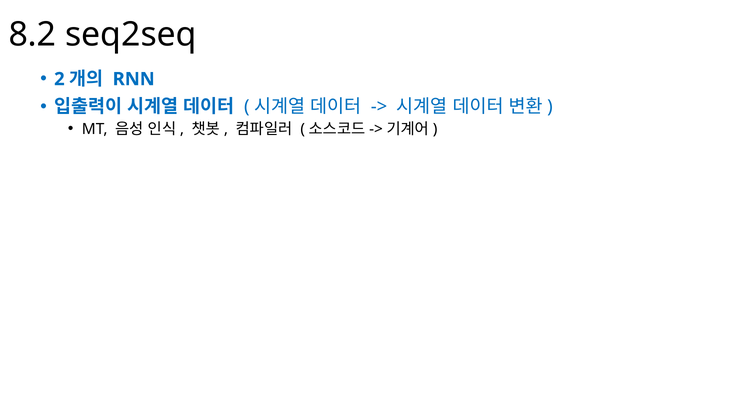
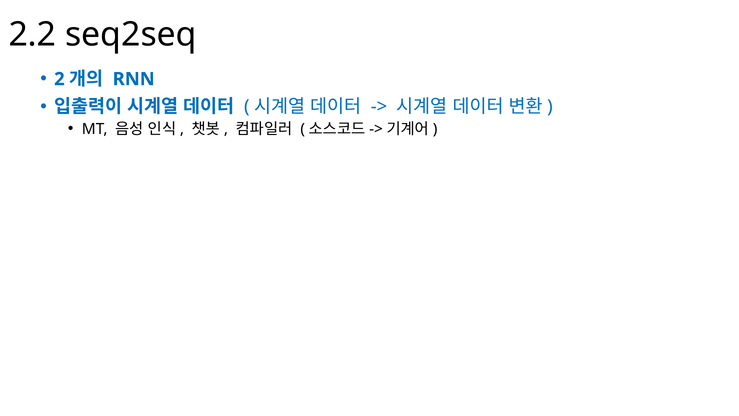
8.2: 8.2 -> 2.2 (32, 35)
